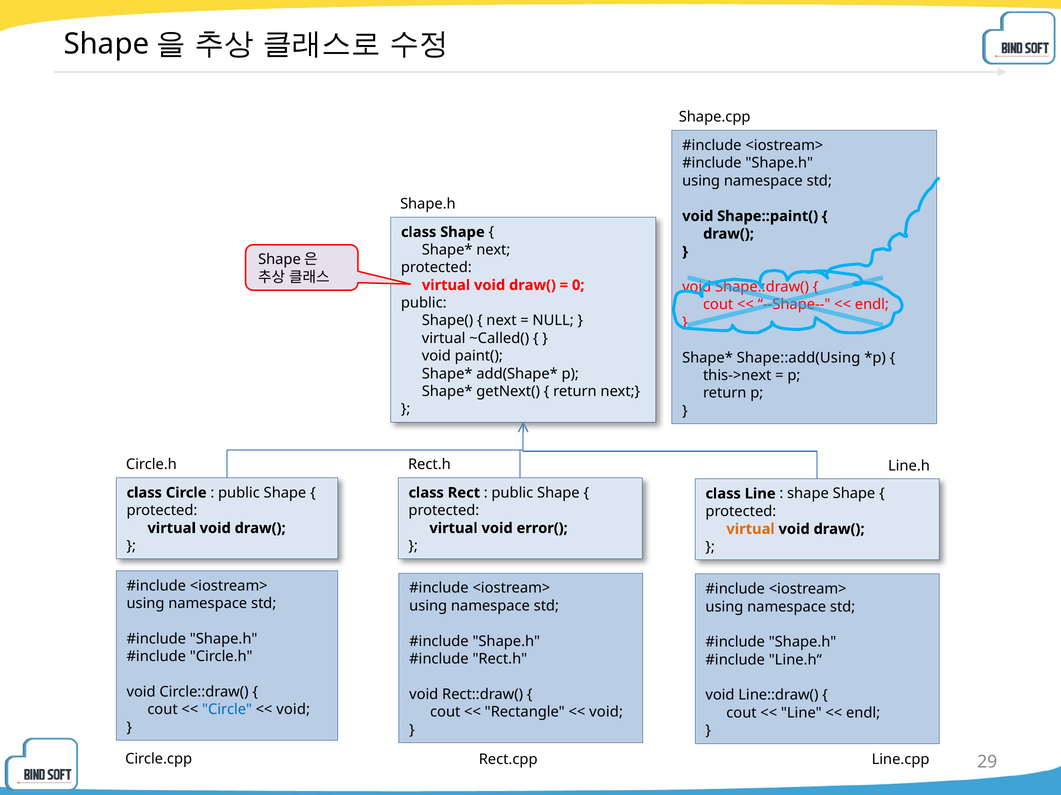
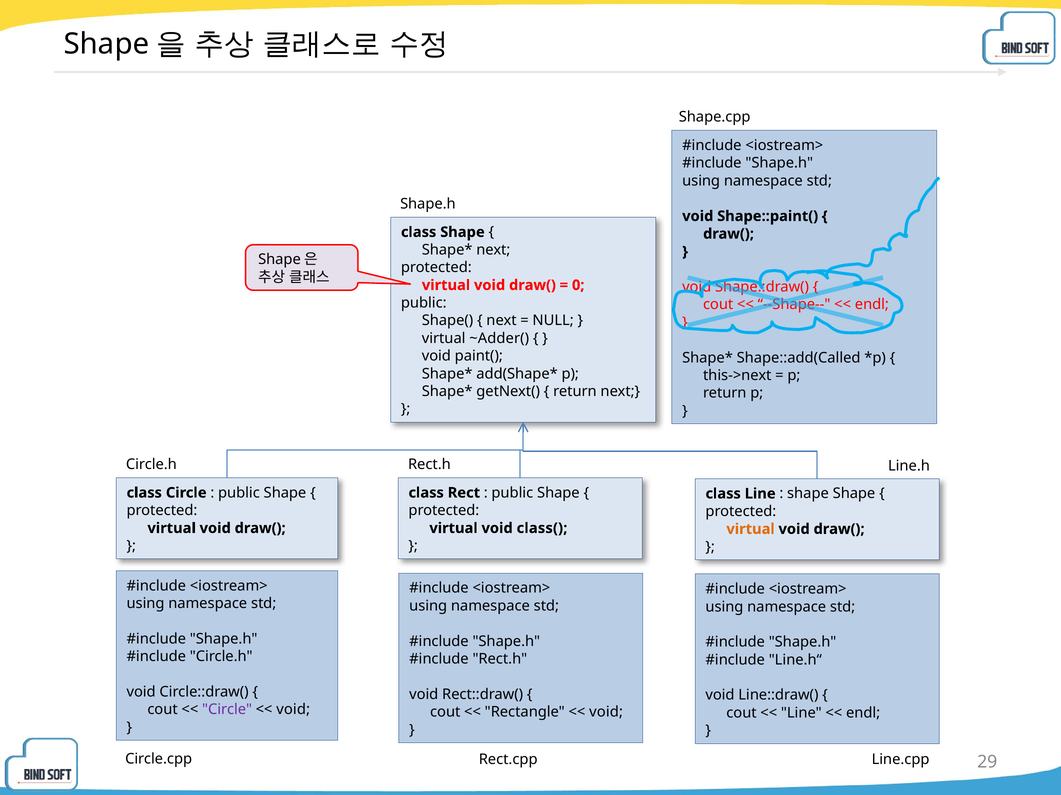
~Called(: ~Called( -> ~Adder( (499, 339)
Shape::add(Using: Shape::add(Using -> Shape::add(Called (799, 358)
error(: error( -> class( (542, 529)
Circle colour: blue -> purple (227, 710)
